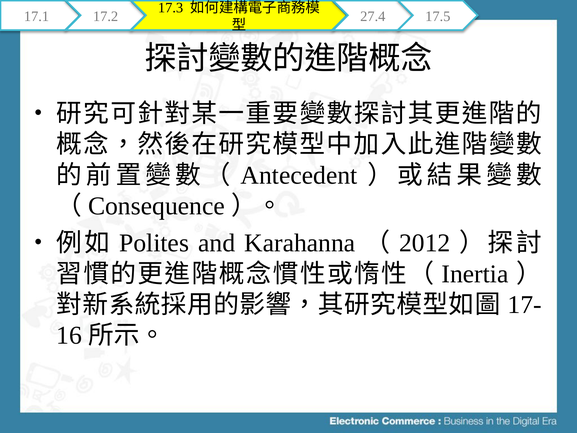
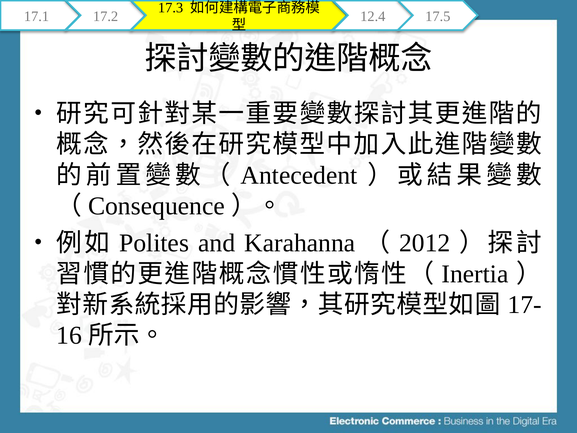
27.4: 27.4 -> 12.4 (373, 16)
